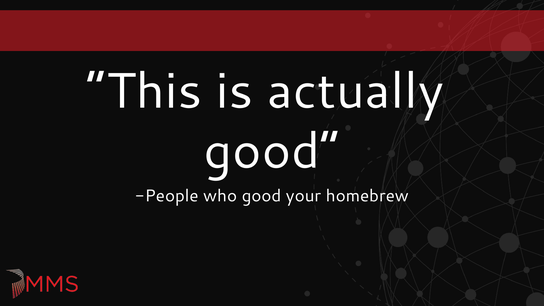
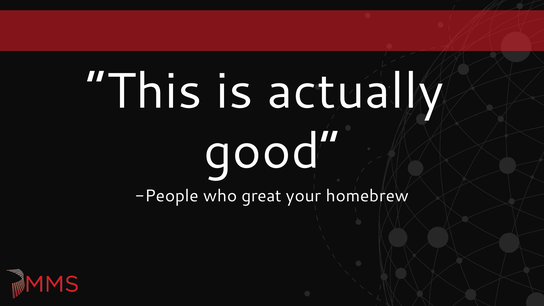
who good: good -> great (262, 196)
